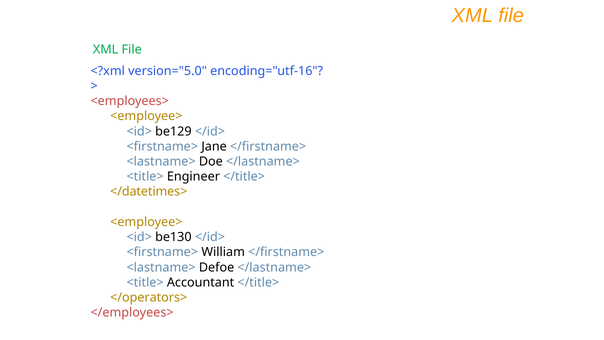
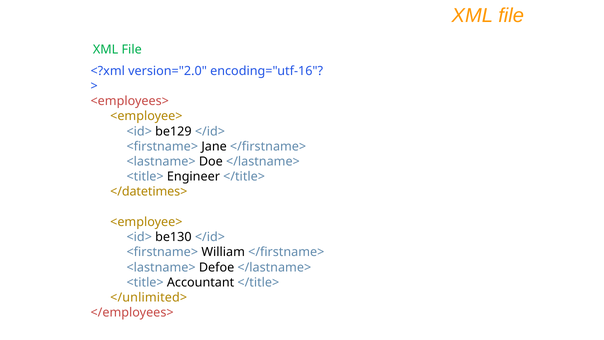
version="5.0: version="5.0 -> version="2.0 (168, 71)
</operators>: </operators> -> </unlimited> (149, 297)
